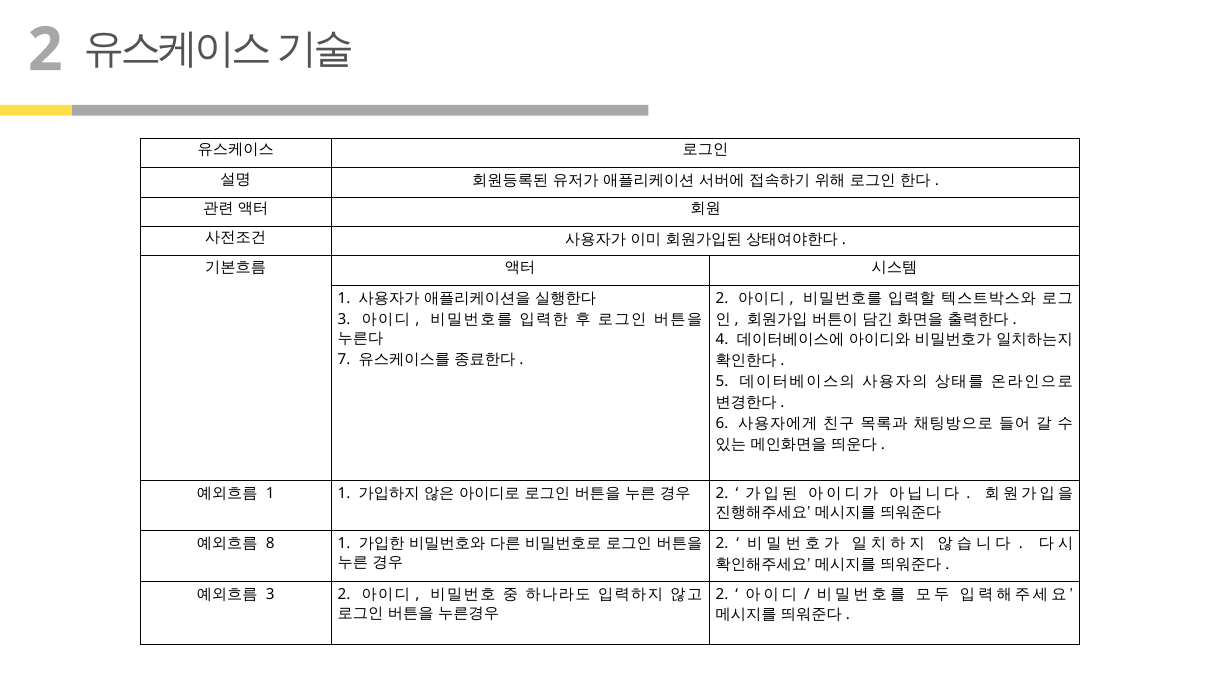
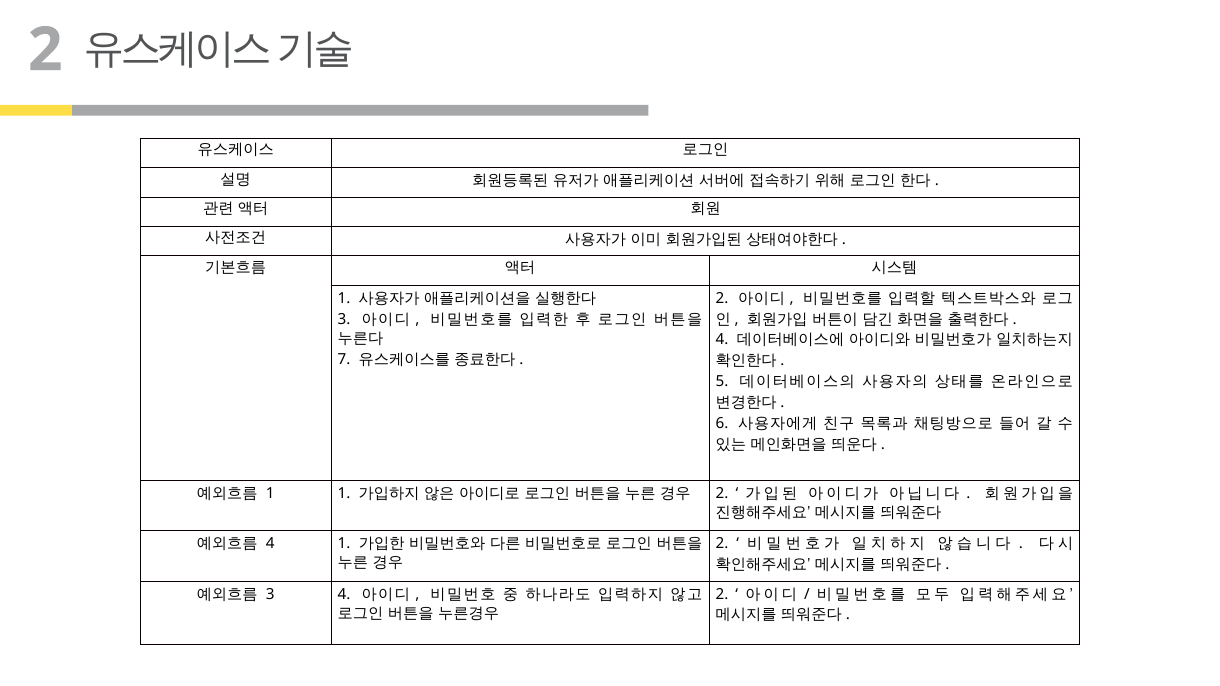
8: 8 -> 4 (270, 544)
3 2: 2 -> 4 (344, 594)
